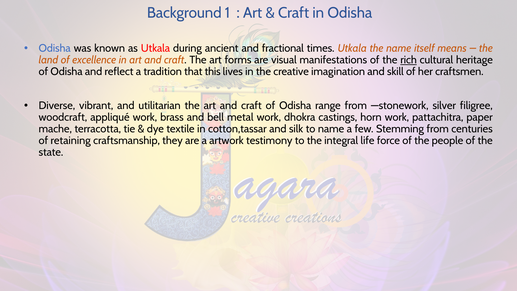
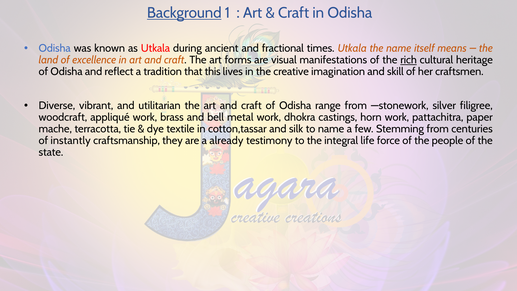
Background underline: none -> present (184, 13)
retaining: retaining -> instantly (71, 141)
artwork: artwork -> already (226, 141)
